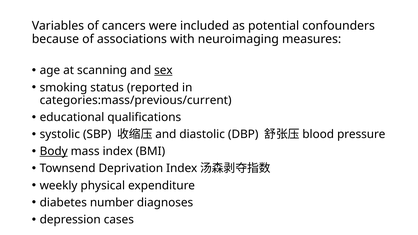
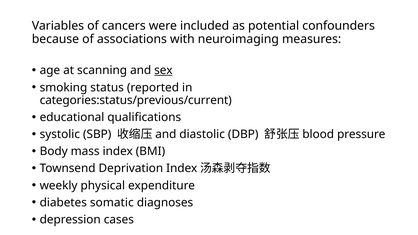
categories:mass/previous/current: categories:mass/previous/current -> categories:status/previous/current (136, 100)
Body underline: present -> none (54, 151)
number: number -> somatic (112, 203)
